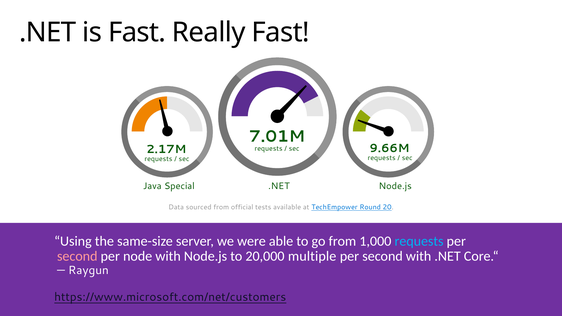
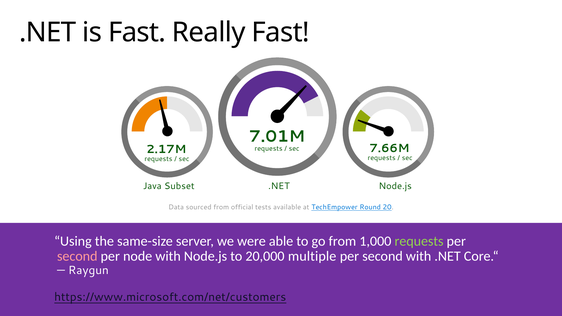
9.66M: 9.66M -> 7.66M (389, 148)
Special: Special -> Subset (179, 186)
requests colour: light blue -> light green (419, 241)
